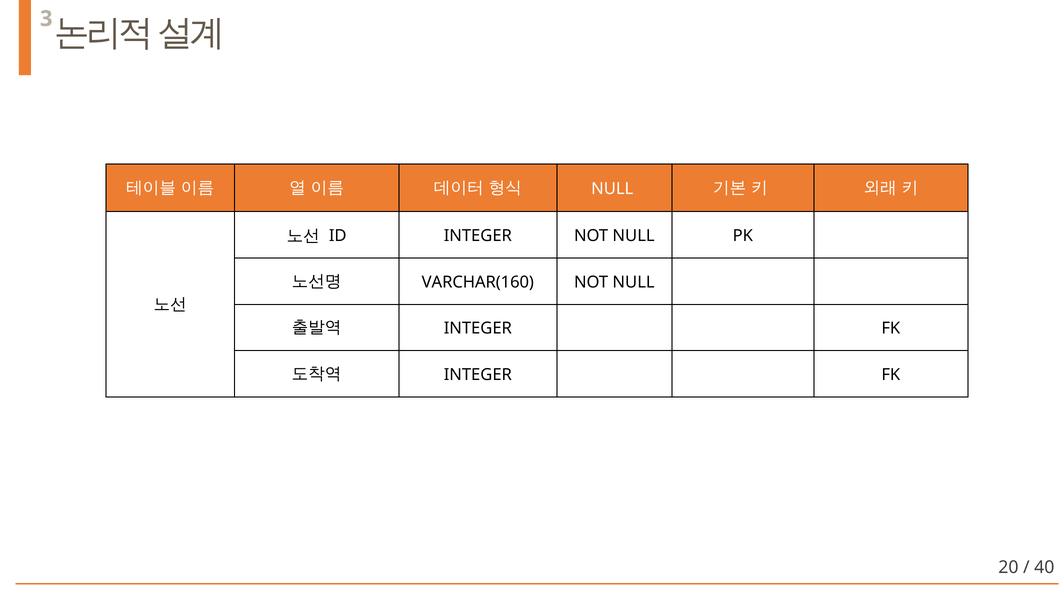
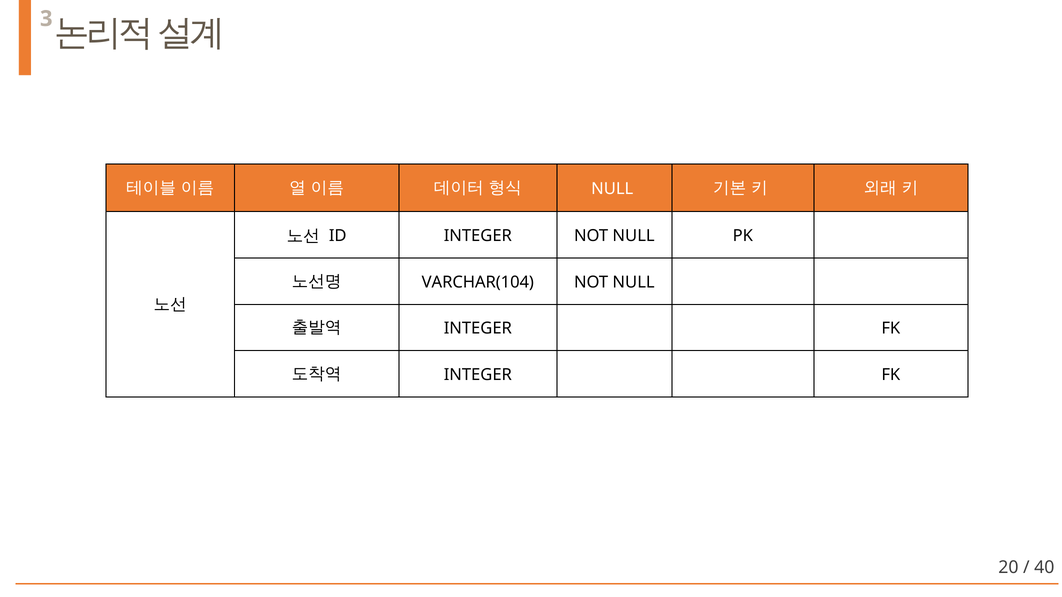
VARCHAR(160: VARCHAR(160 -> VARCHAR(104 (478, 282)
